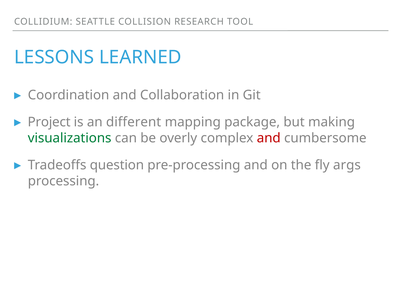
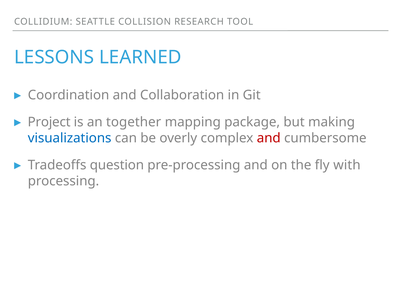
different: different -> together (134, 122)
visualizations colour: green -> blue (70, 138)
args: args -> with (347, 165)
